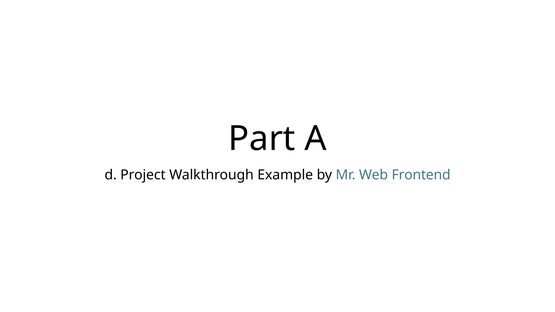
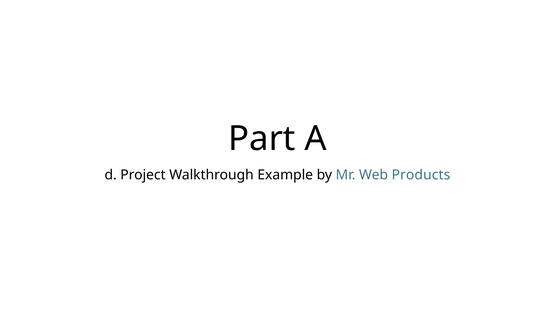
Frontend: Frontend -> Products (421, 175)
